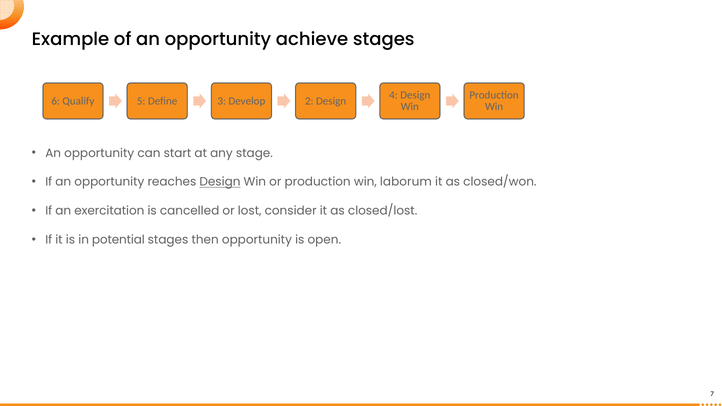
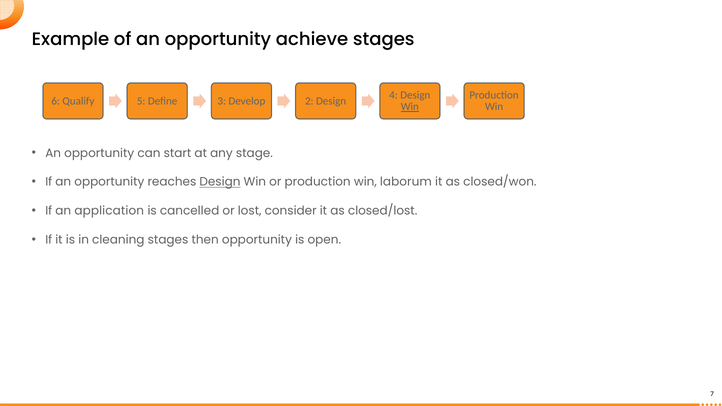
Win underline: none -> present (410, 107)
exercitation: exercitation -> application (109, 211)
potential: potential -> cleaning (118, 240)
